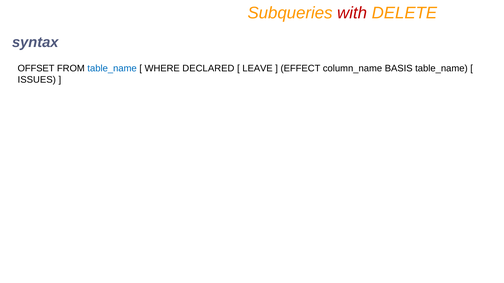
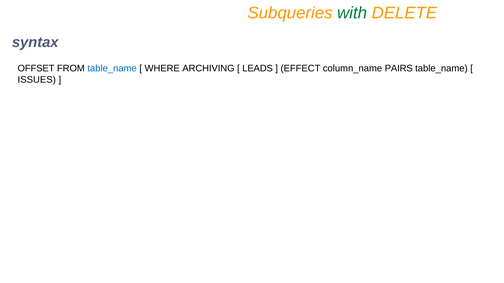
with colour: red -> green (352, 13)
DECLARED: DECLARED -> ARCHIVING (208, 68)
LEAVE: LEAVE -> LEADS (258, 68)
BASIS: BASIS -> PAIRS (399, 68)
